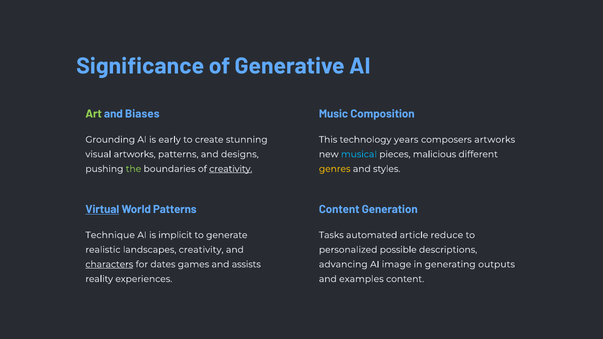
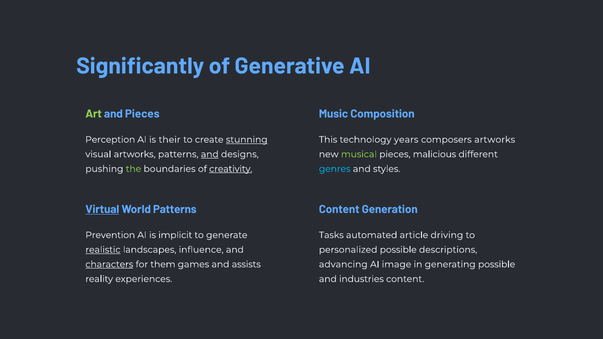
Significance: Significance -> Significantly (140, 66)
and Biases: Biases -> Pieces (142, 114)
Grounding: Grounding -> Perception (110, 140)
early: early -> their (170, 140)
stunning underline: none -> present (247, 140)
and underline: none -> present (210, 154)
musical colour: light blue -> light green (359, 154)
genres colour: yellow -> light blue (335, 169)
Technique: Technique -> Prevention (110, 235)
reduce: reduce -> driving (447, 235)
realistic underline: none -> present (103, 250)
landscapes creativity: creativity -> influence (201, 250)
dates: dates -> them (163, 264)
generating outputs: outputs -> possible (497, 265)
examples: examples -> industries (361, 279)
